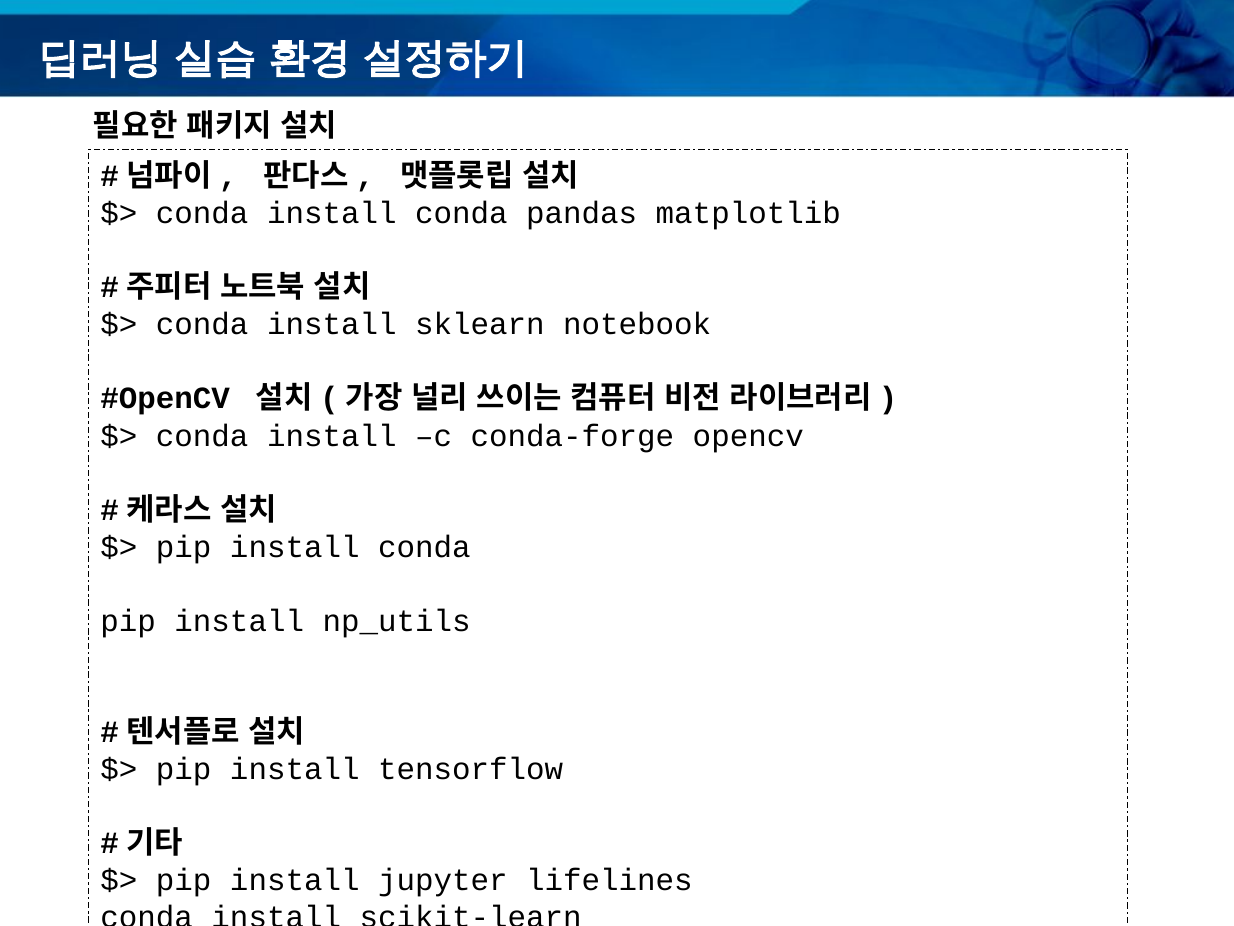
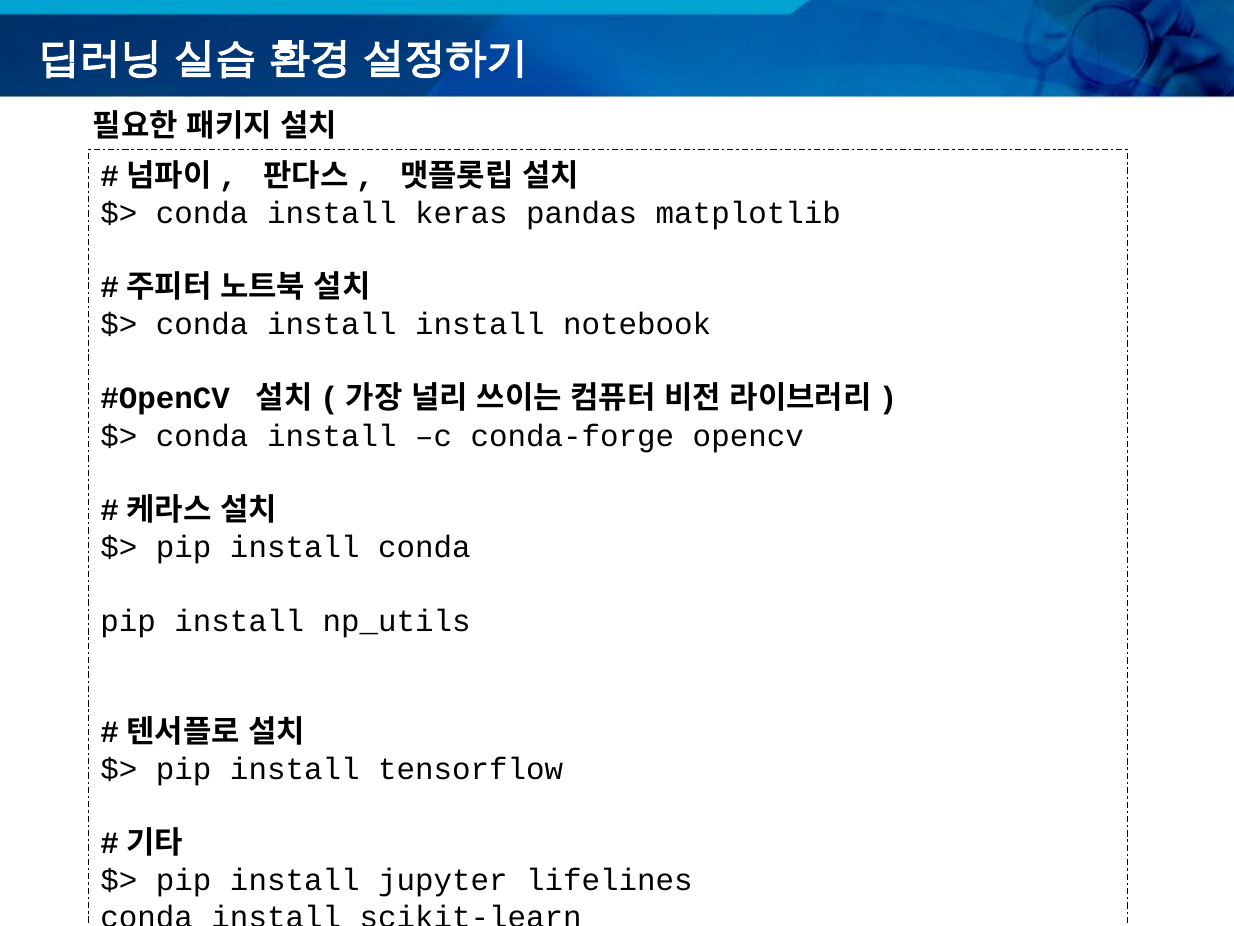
conda install conda: conda -> keras (461, 213)
install sklearn: sklearn -> install (480, 325)
